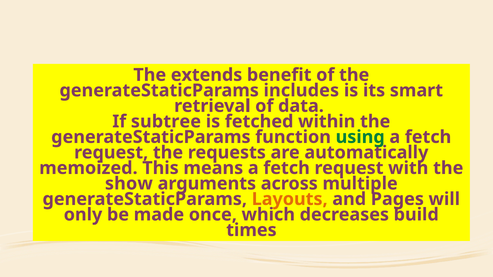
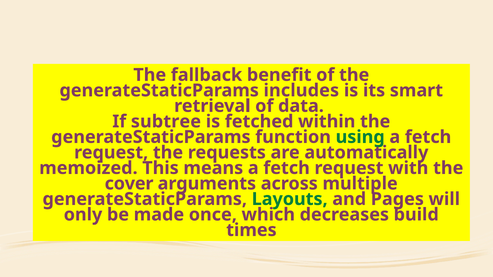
extends: extends -> fallback (206, 75)
show: show -> cover (129, 184)
Layouts colour: orange -> green (290, 199)
